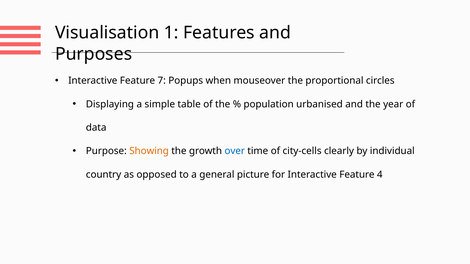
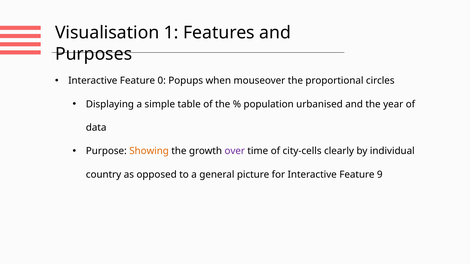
7: 7 -> 0 (162, 81)
over colour: blue -> purple (235, 151)
4: 4 -> 9 (380, 175)
